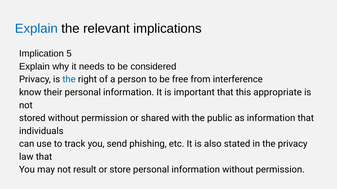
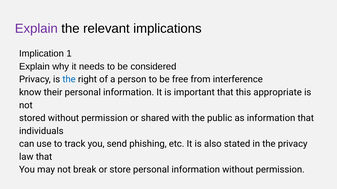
Explain colour: blue -> purple (36, 29)
5: 5 -> 1 (69, 54)
result: result -> break (85, 170)
